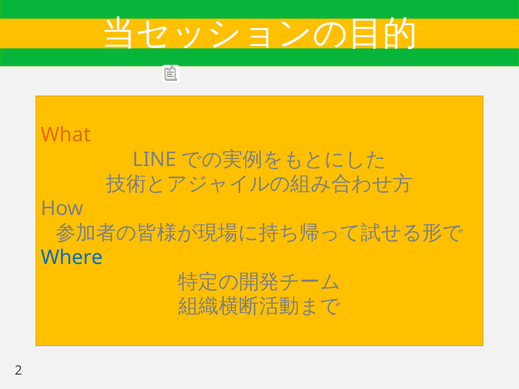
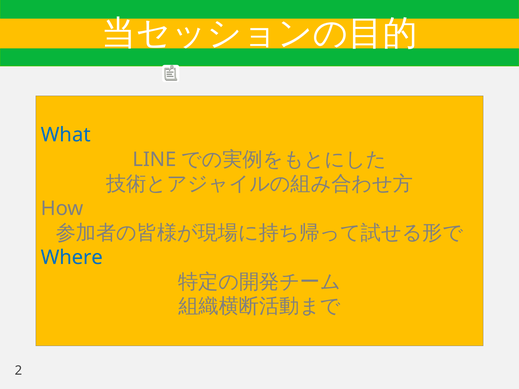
What colour: orange -> blue (66, 135)
